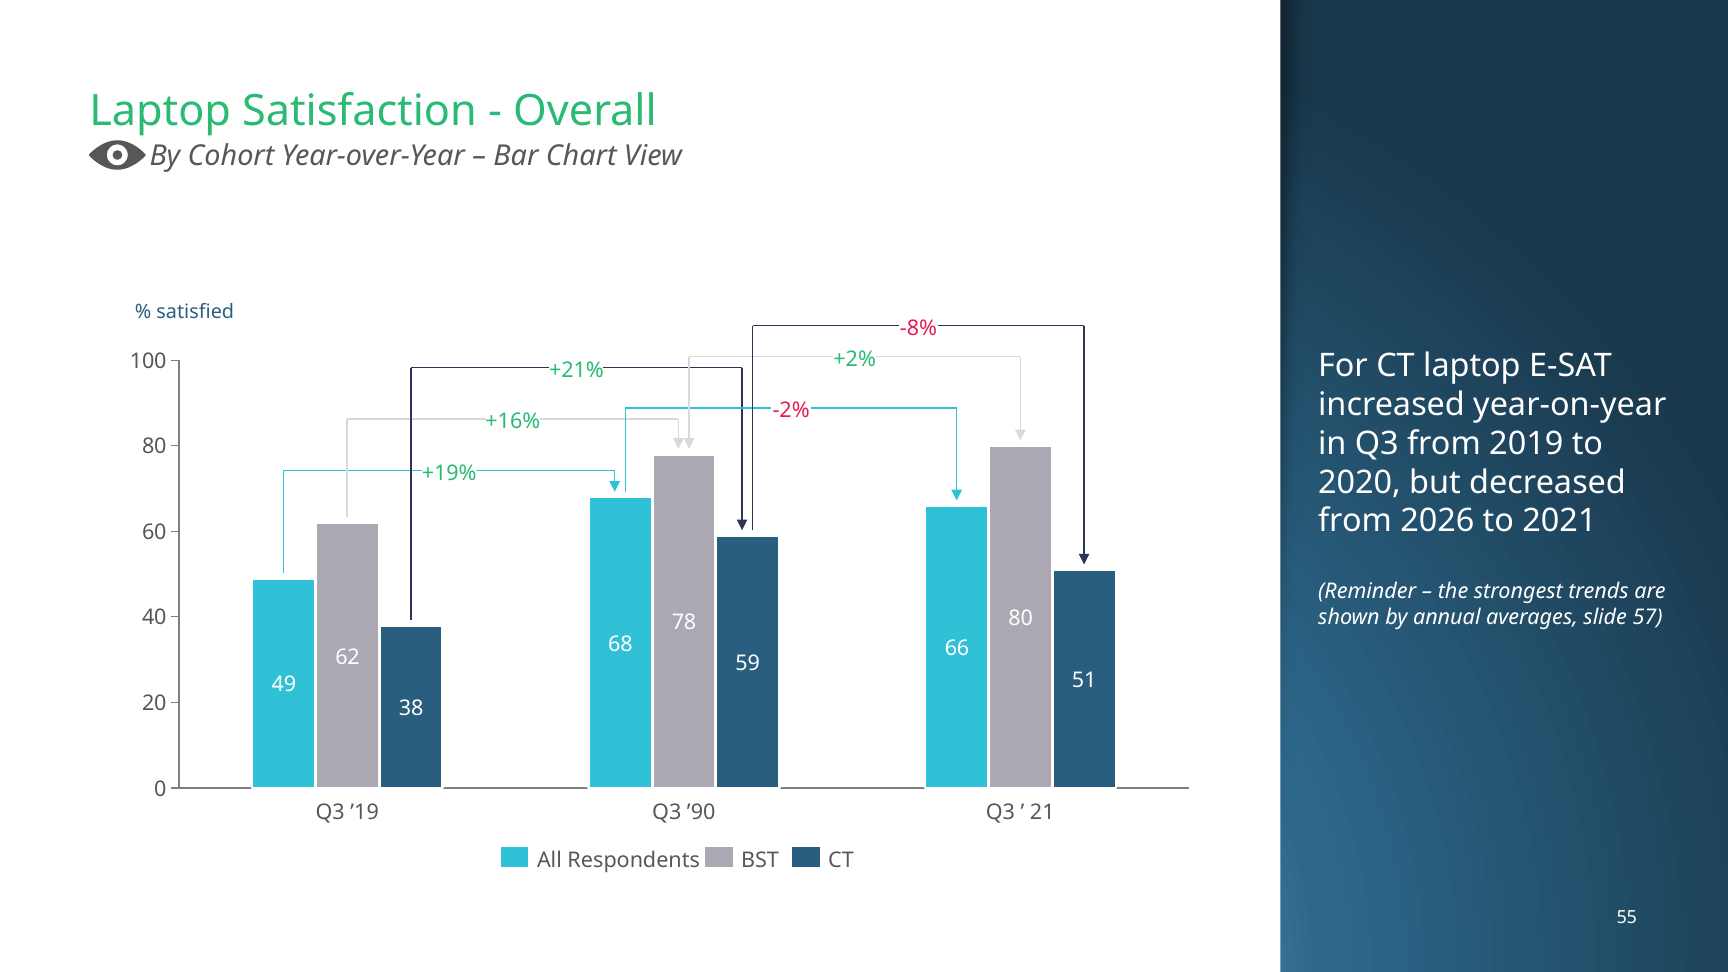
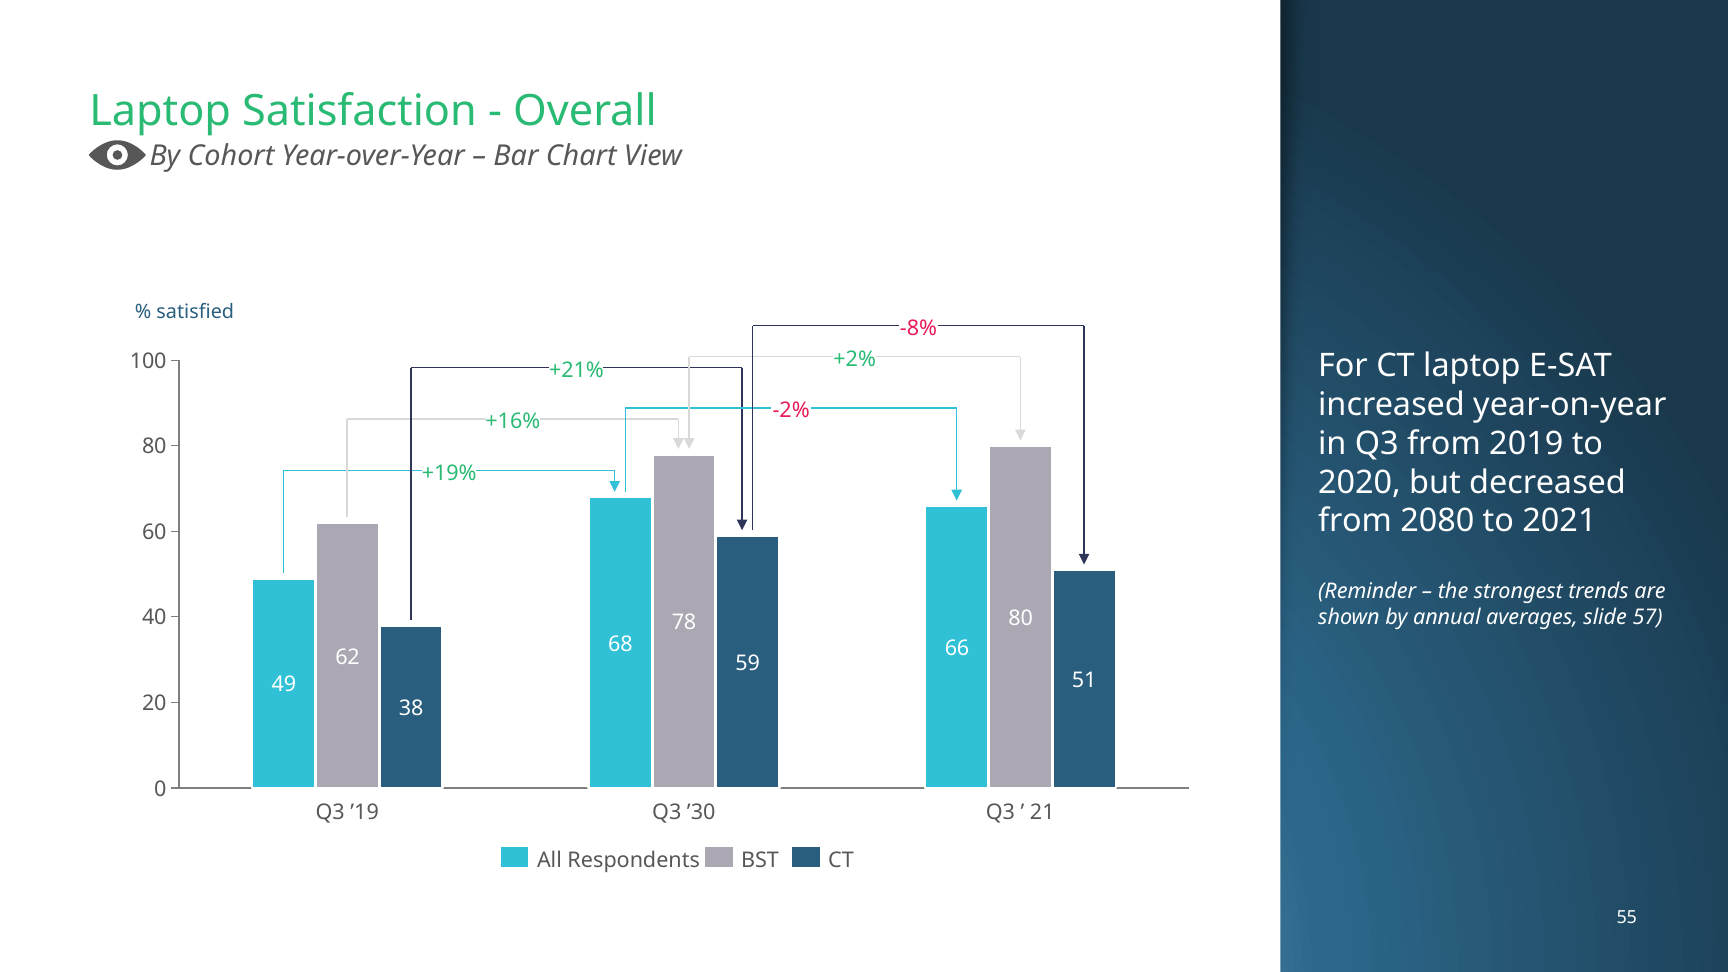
2026: 2026 -> 2080 (1437, 521)
’90: ’90 -> ’30 (701, 812)
